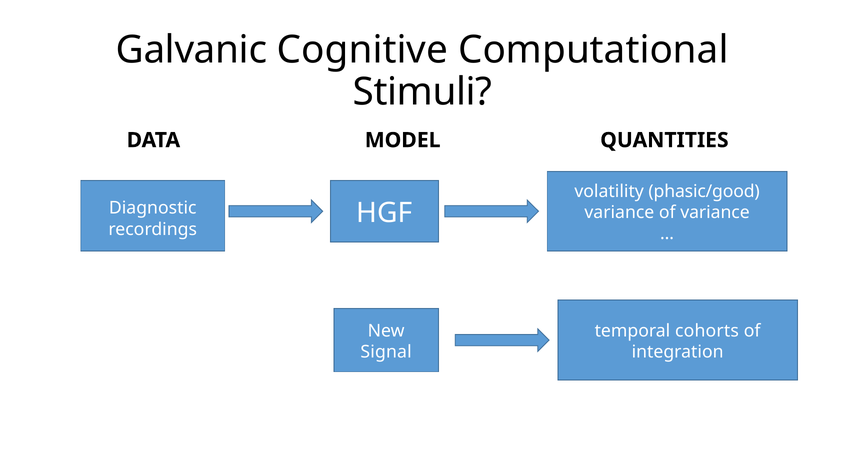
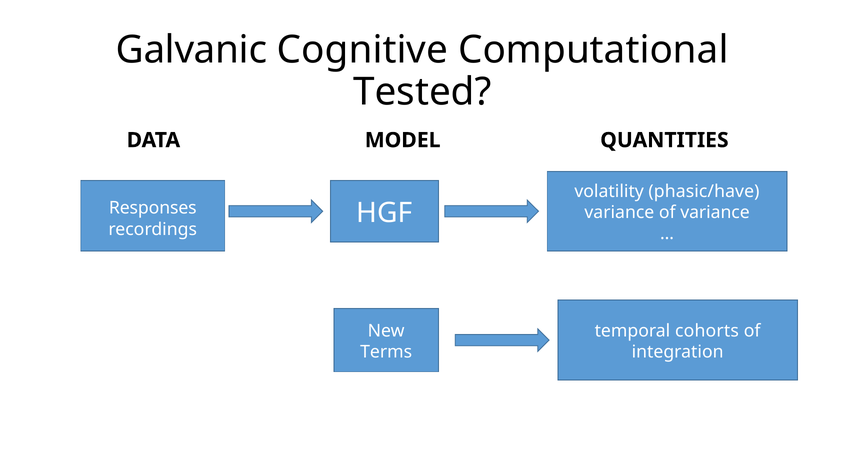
Stimuli: Stimuli -> Tested (422, 92)
phasic/good: phasic/good -> phasic/have (704, 191)
Diagnostic: Diagnostic -> Responses (153, 208)
Signal: Signal -> Terms (386, 352)
